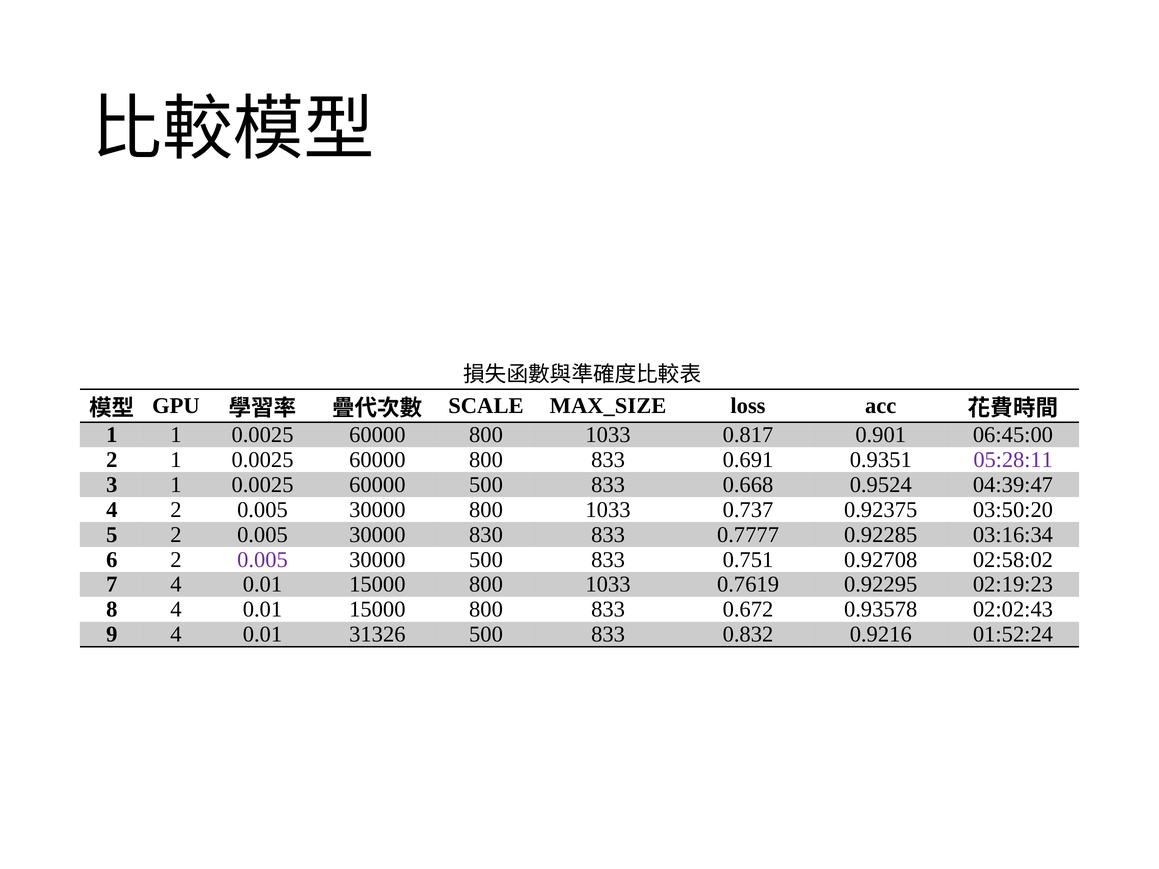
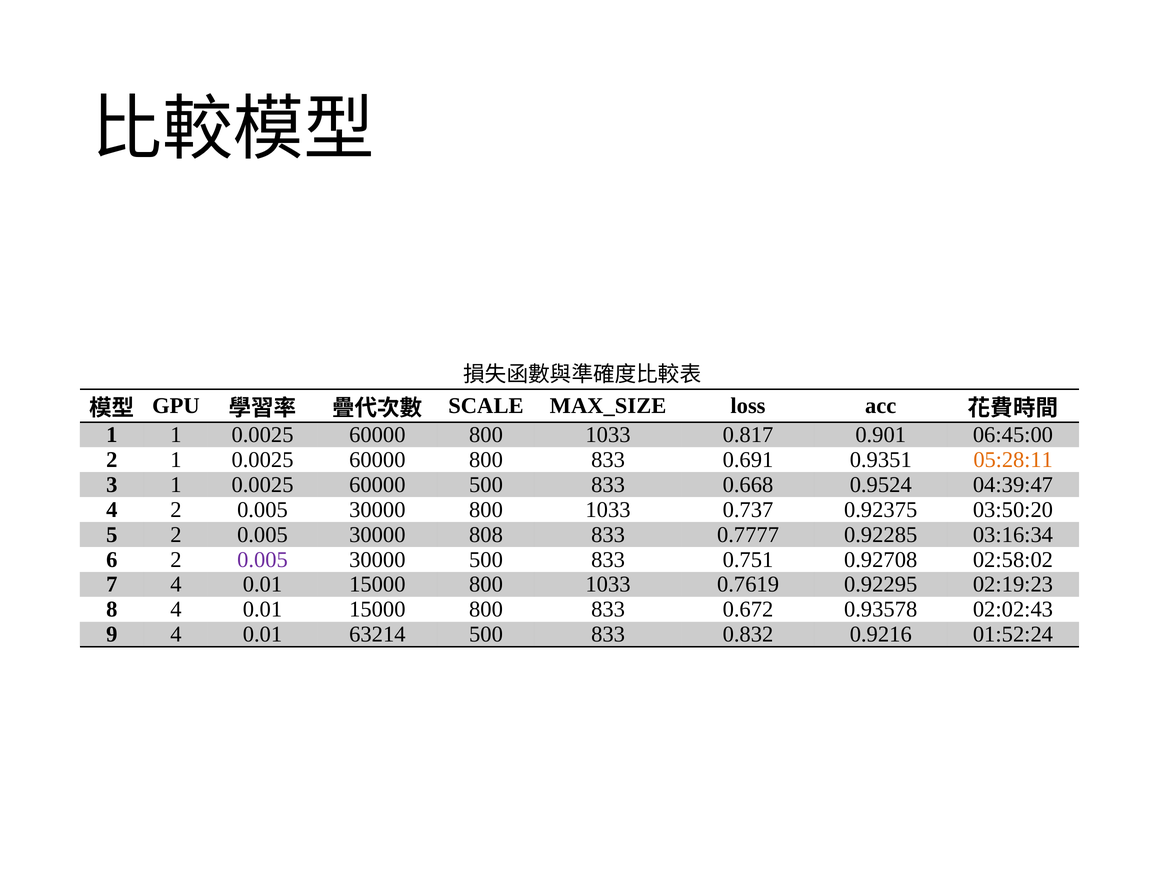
05:28:11 colour: purple -> orange (1013, 460)
830: 830 -> 808 (486, 535)
31326: 31326 -> 63214 (377, 635)
